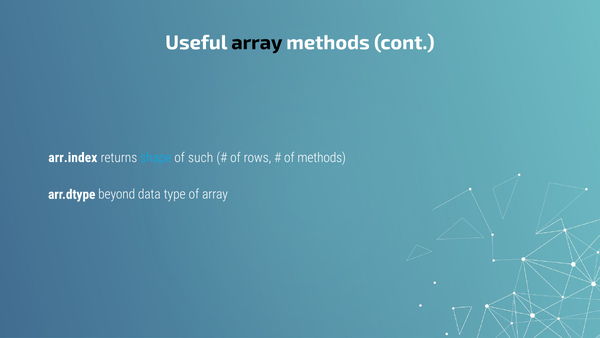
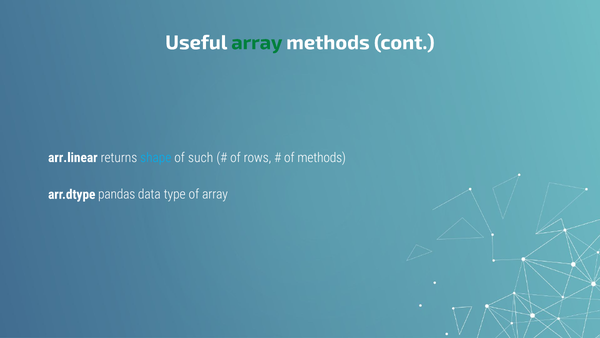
array colour: black -> green (257, 43)
arr.index: arr.index -> arr.linear (73, 157)
beyond: beyond -> pandas (117, 194)
